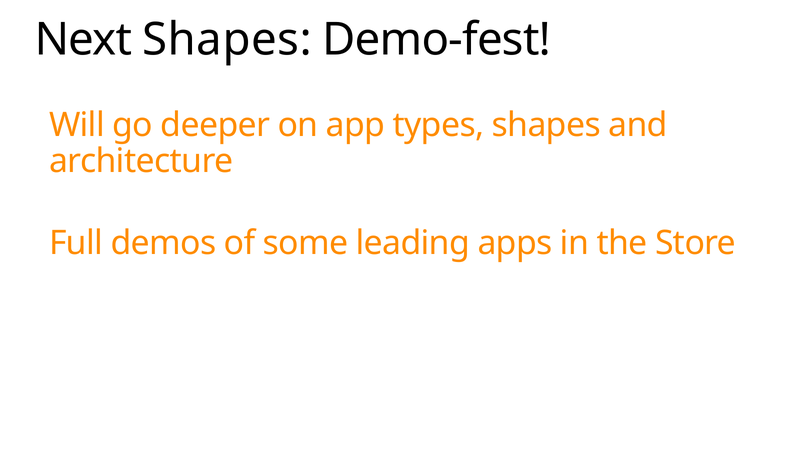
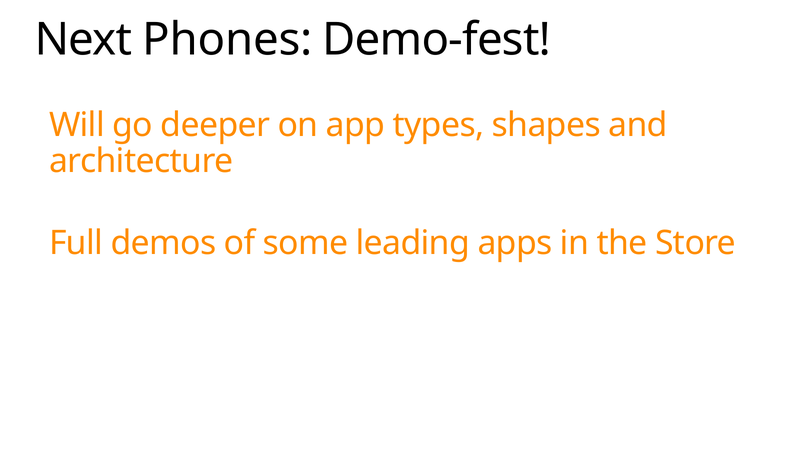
Next Shapes: Shapes -> Phones (227, 40)
